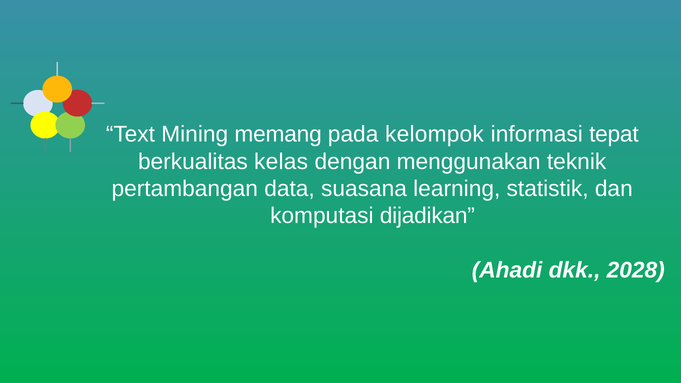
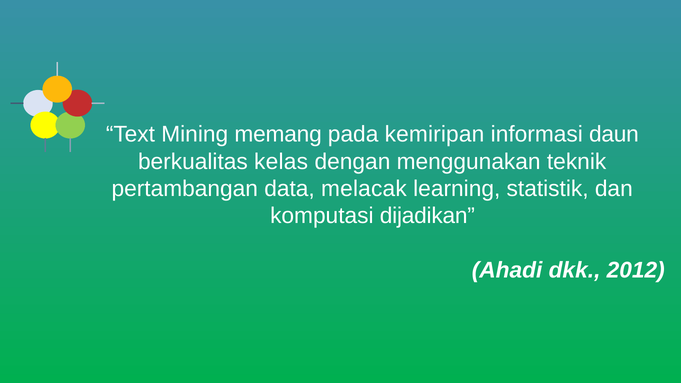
kelompok: kelompok -> kemiripan (434, 134)
tepat: tepat -> daun (614, 134)
suasana: suasana -> melacak (364, 189)
2028: 2028 -> 2012 (636, 271)
